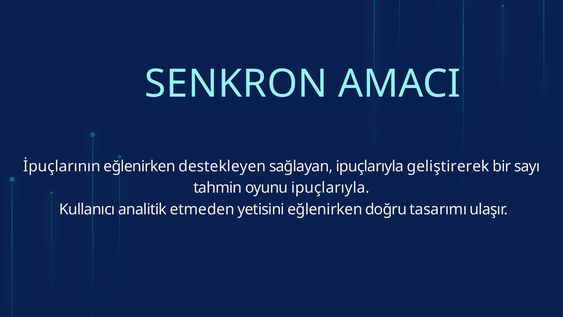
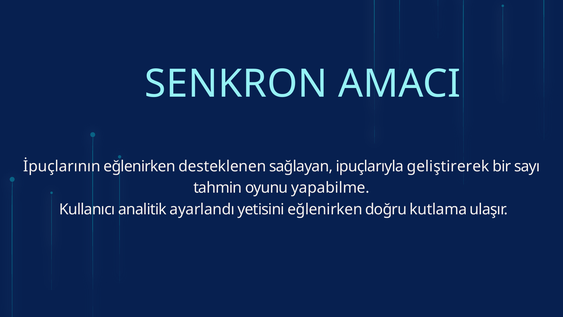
destekleyen: destekleyen -> desteklenen (222, 166)
oyunu ipuçlarıyla: ipuçlarıyla -> yapabilme (330, 188)
etmeden: etmeden -> ayarlandı (202, 209)
tasarımı: tasarımı -> kutlama (438, 209)
